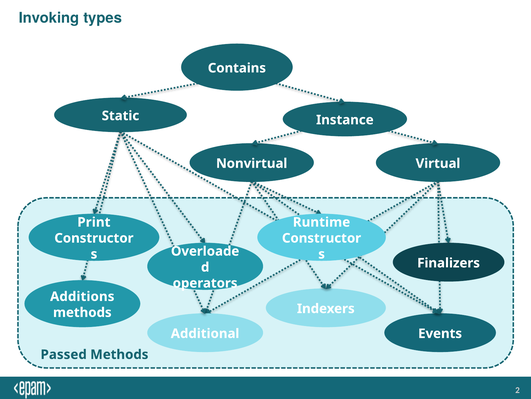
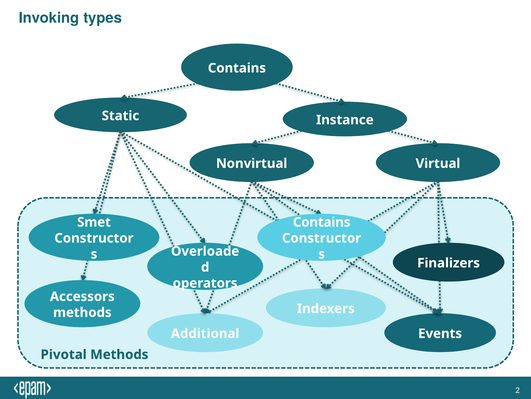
Print: Print -> Smet (94, 222)
Runtime: Runtime -> Contains (322, 222)
Additions: Additions -> Accessors (82, 296)
Passed: Passed -> Pivotal (64, 354)
